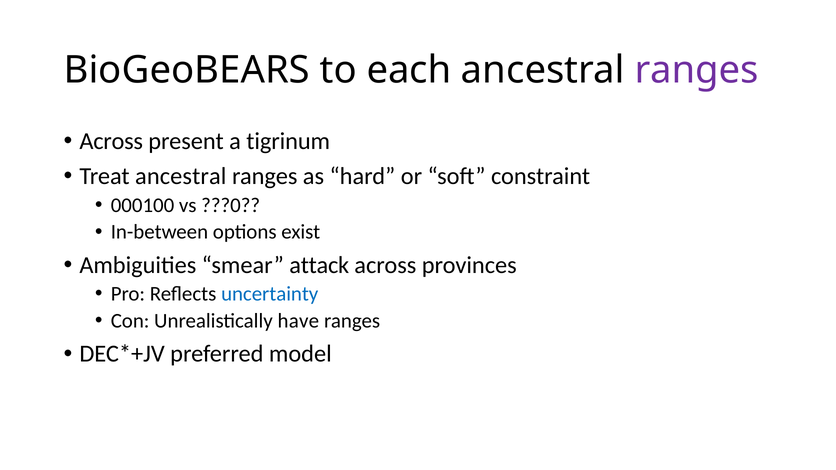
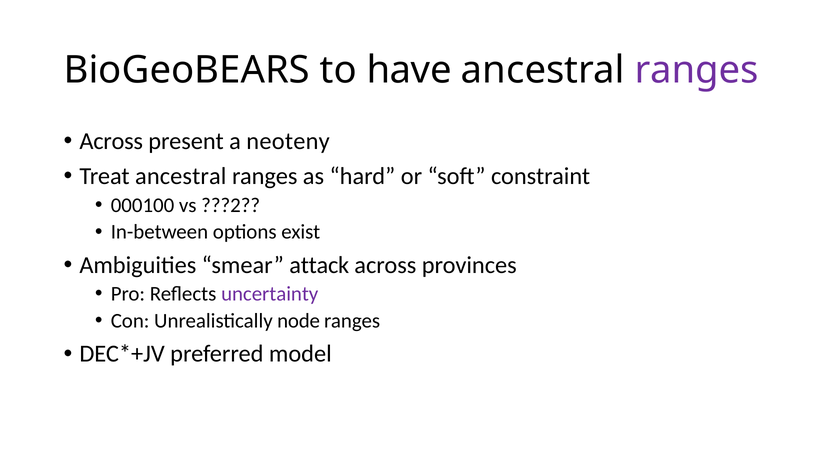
each: each -> have (409, 70)
tigrinum: tigrinum -> neoteny (288, 141)
???0: ???0 -> ???2 (231, 205)
uncertainty colour: blue -> purple (270, 294)
have: have -> node (299, 321)
